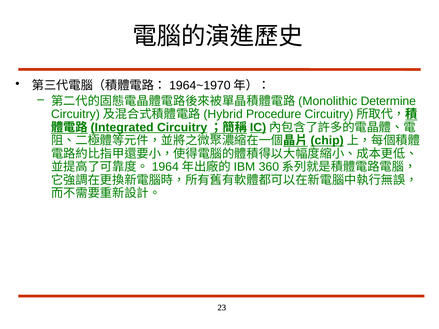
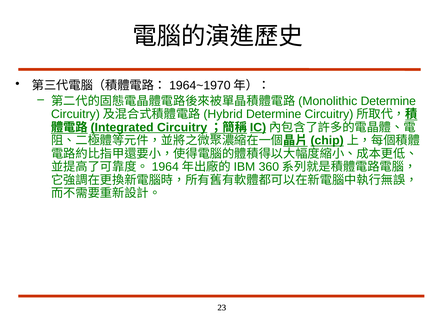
Procedure: Procedure -> Determine (274, 114)
